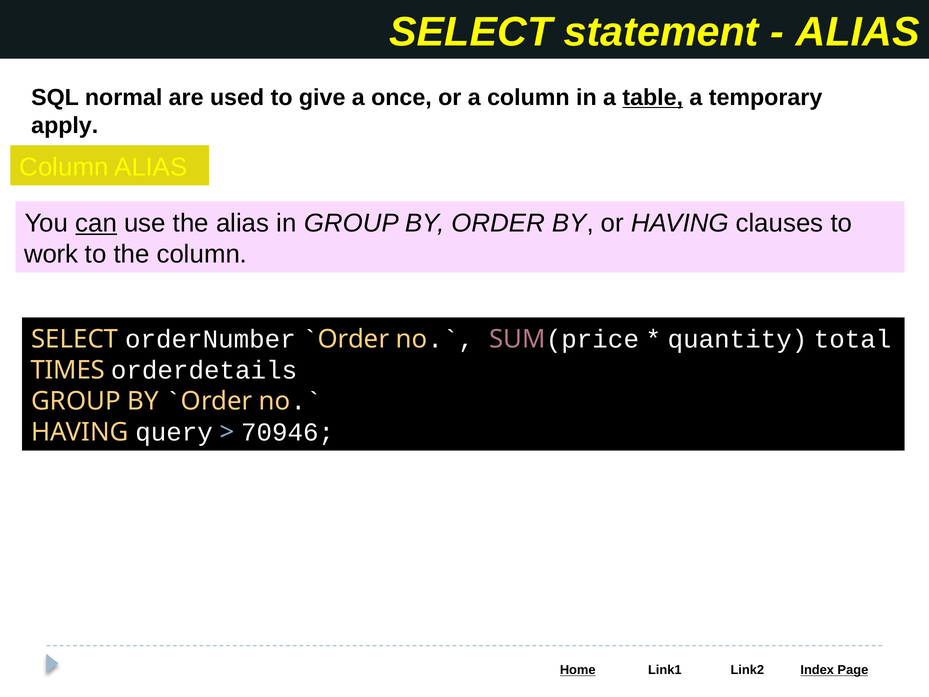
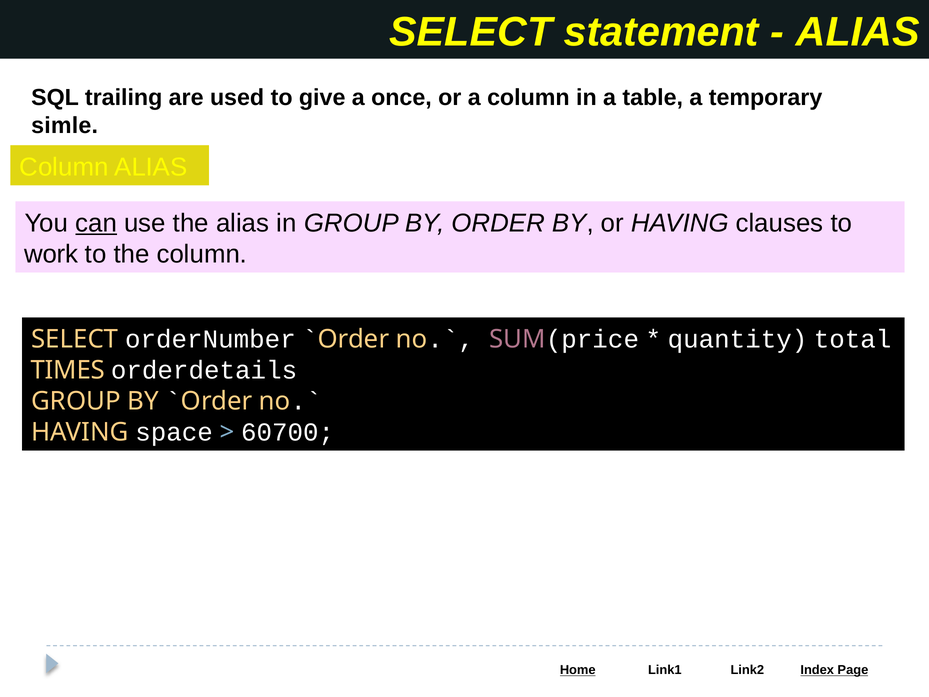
normal: normal -> trailing (124, 98)
table underline: present -> none (653, 98)
apply: apply -> simle (65, 125)
query: query -> space (174, 432)
70946: 70946 -> 60700 (288, 432)
